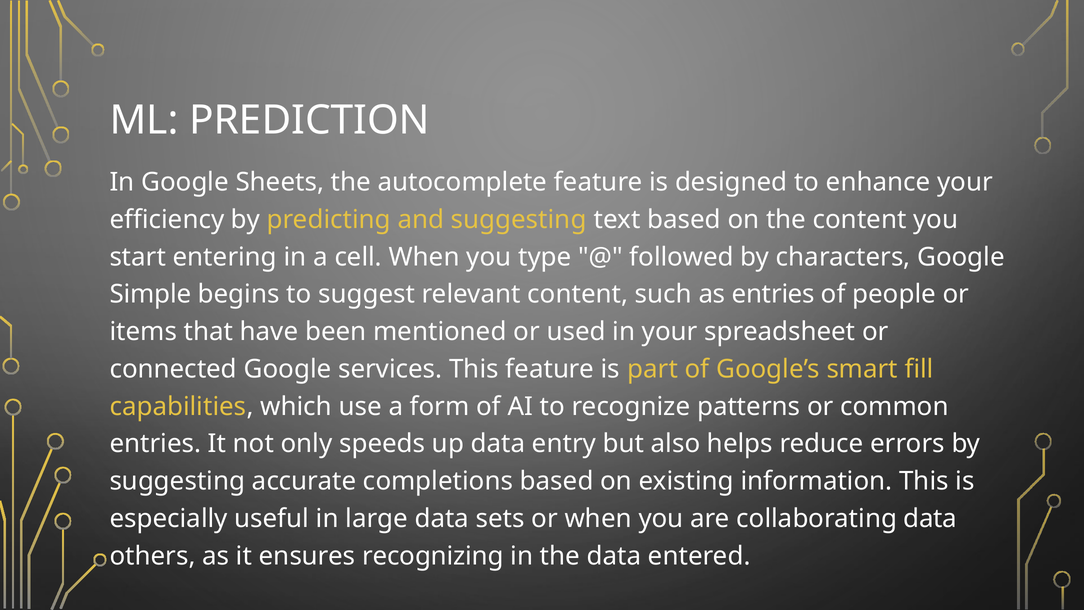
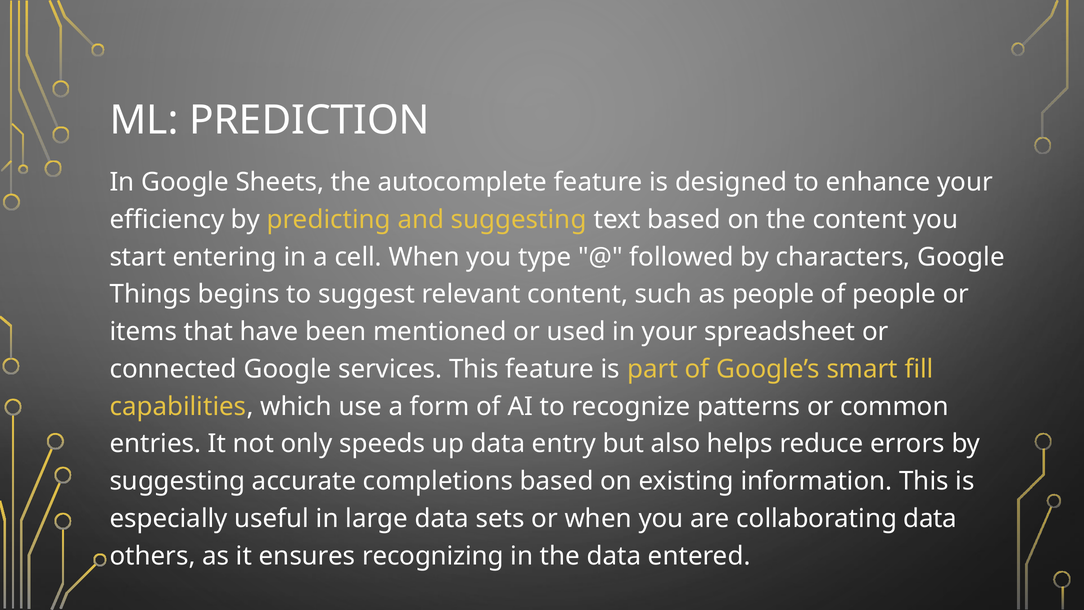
Simple: Simple -> Things (150, 294)
as entries: entries -> people (773, 294)
